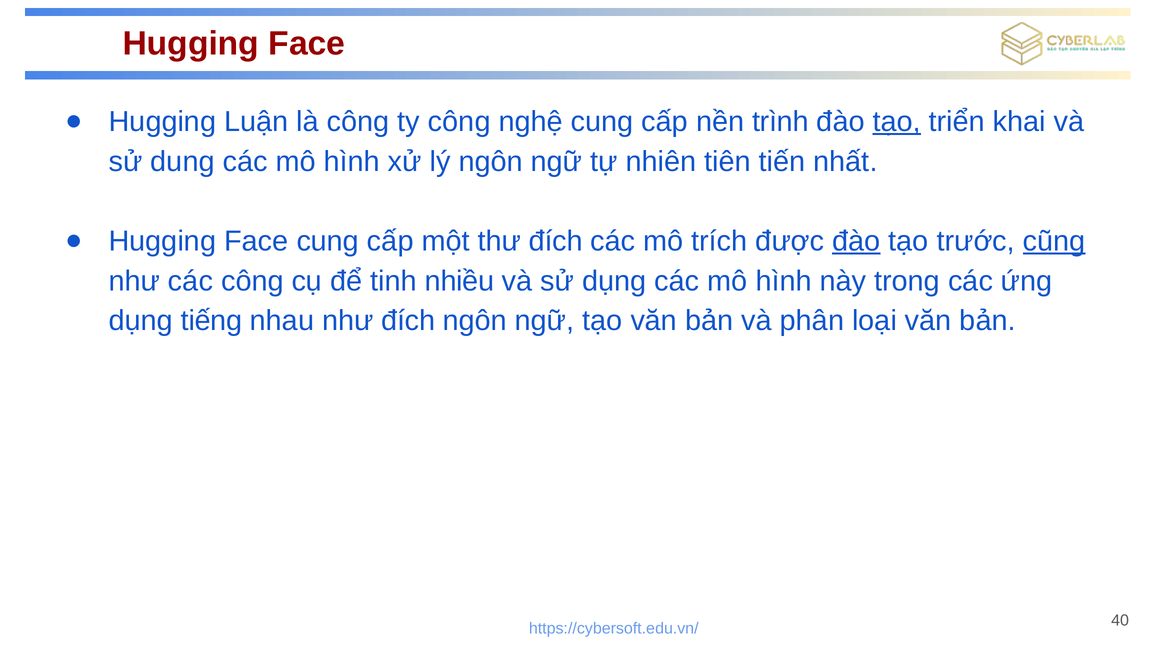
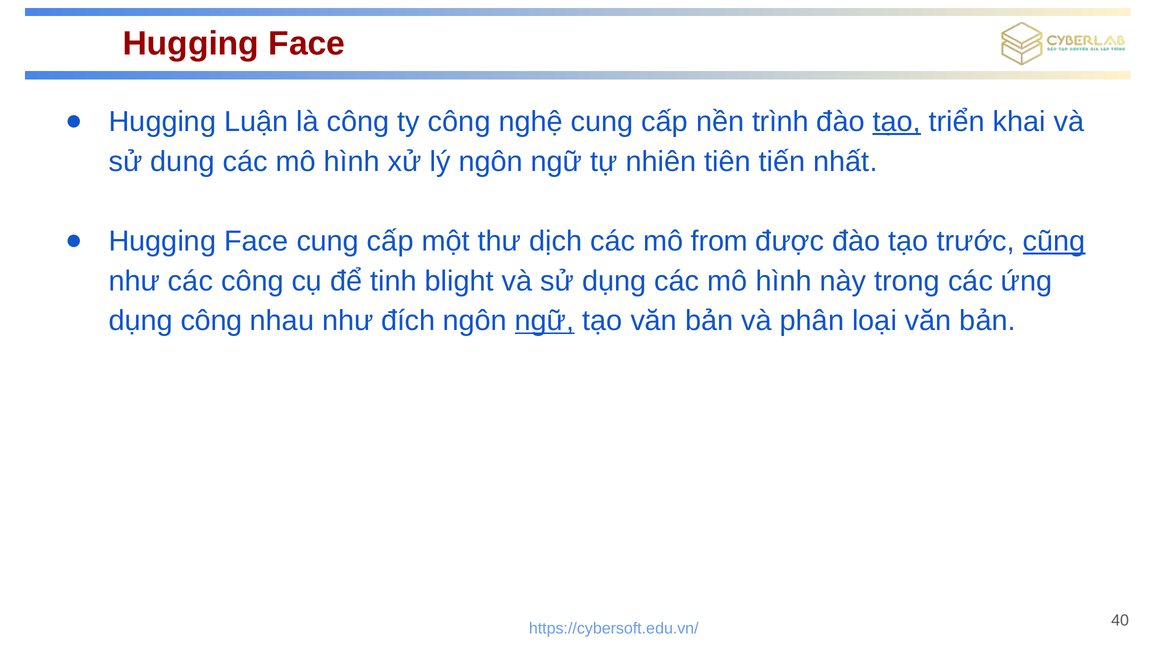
thư đích: đích -> dịch (556, 241)
trích: trích -> from (719, 241)
đào underline: present -> none (856, 241)
nhiều: nhiều -> blight (459, 281)
dụng tiếng: tiếng -> công (212, 321)
ngữ underline: none -> present (545, 321)
